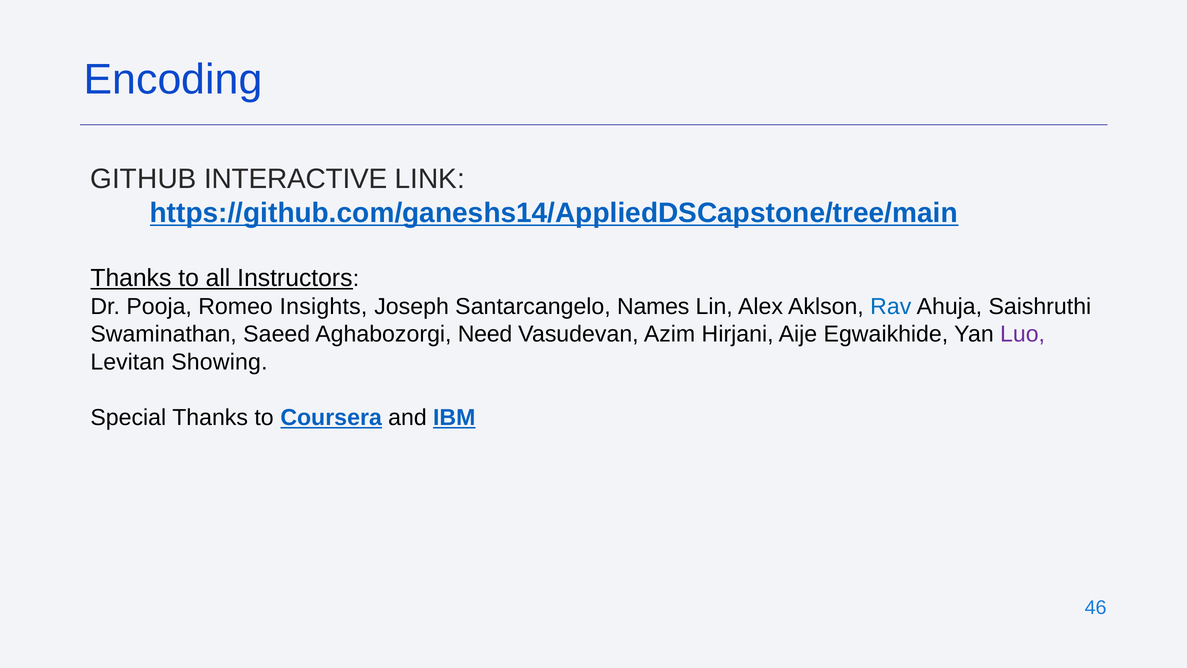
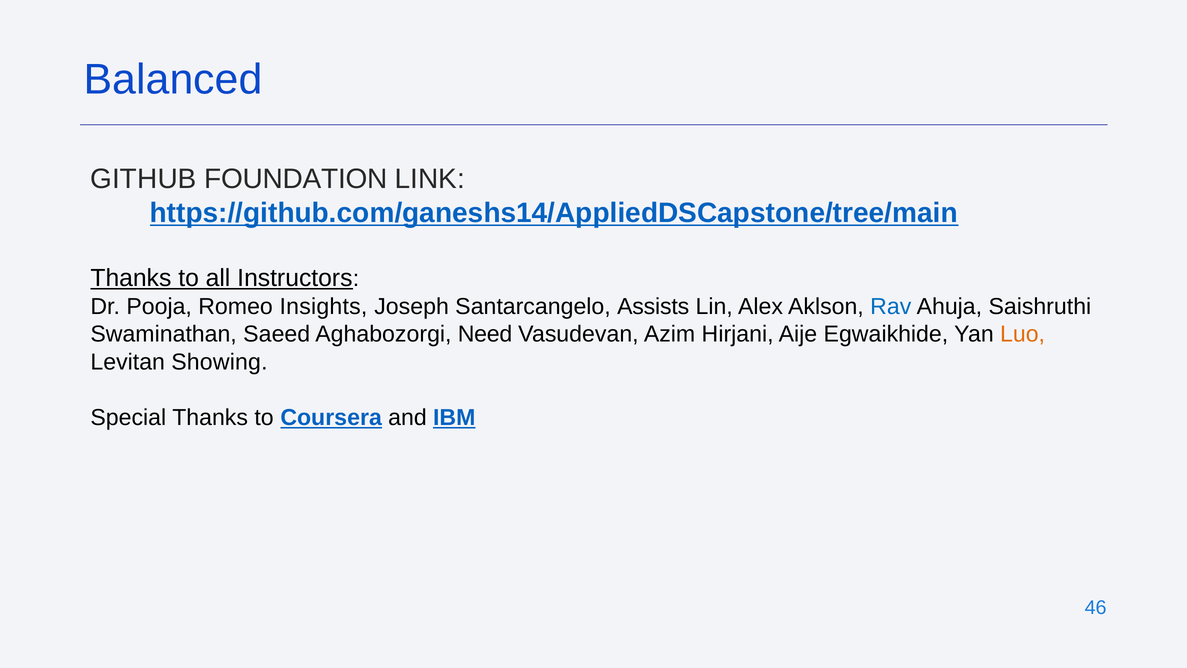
Encoding: Encoding -> Balanced (173, 80)
INTERACTIVE: INTERACTIVE -> FOUNDATION (296, 179)
Names: Names -> Assists (653, 306)
Luo colour: purple -> orange (1023, 334)
